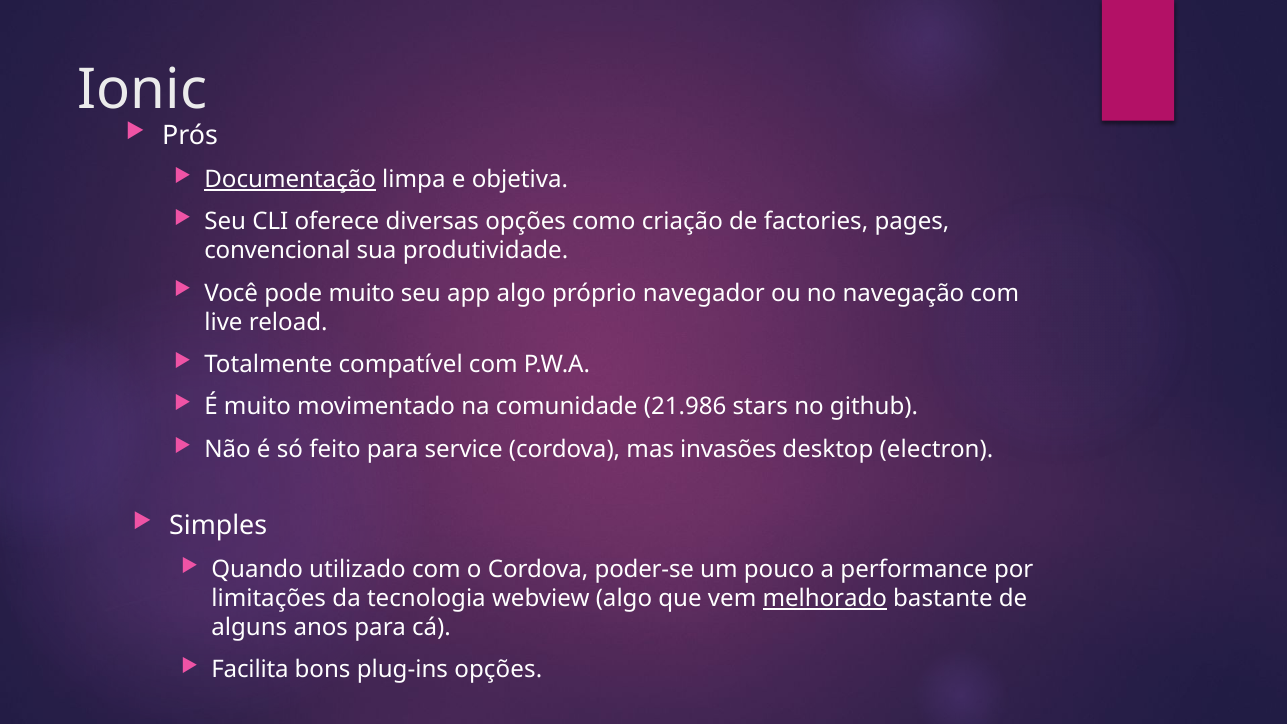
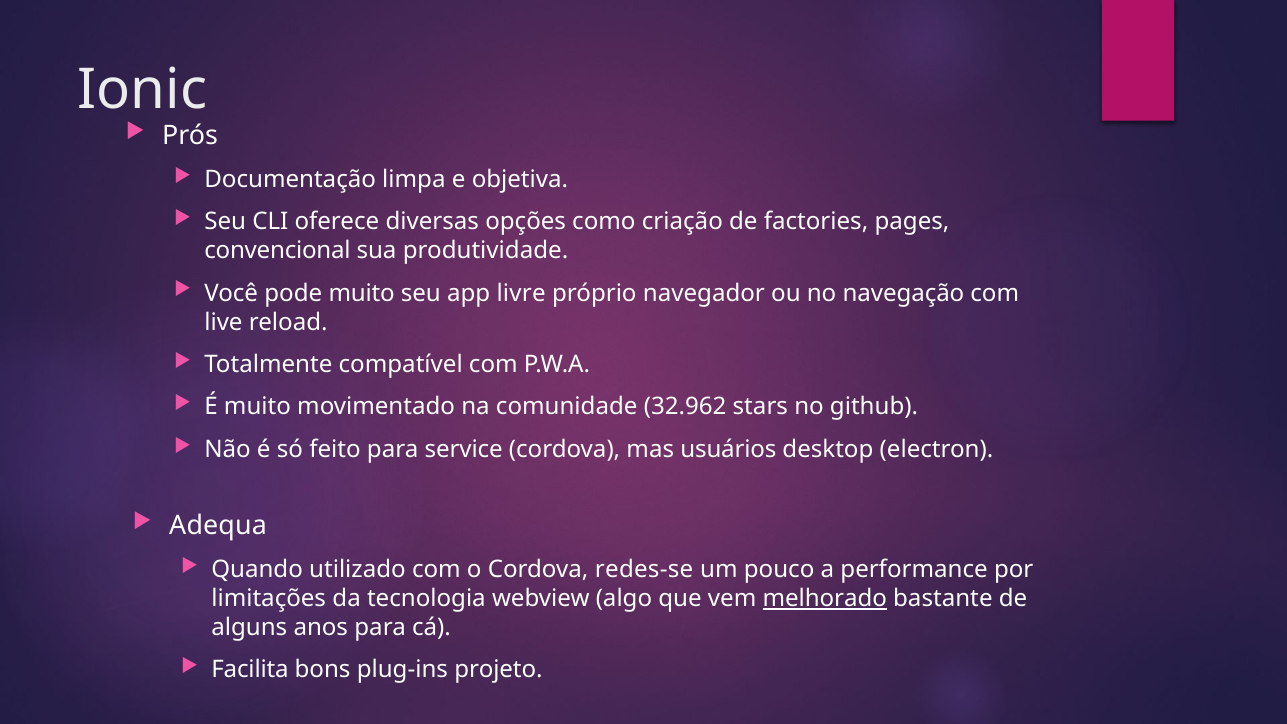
Documentação underline: present -> none (290, 179)
app algo: algo -> livre (521, 293)
21.986: 21.986 -> 32.962 (685, 407)
invasões: invasões -> usuários (728, 449)
Simples: Simples -> Adequa (218, 526)
poder-se: poder-se -> redes-se (644, 569)
plug-ins opções: opções -> projeto (498, 670)
